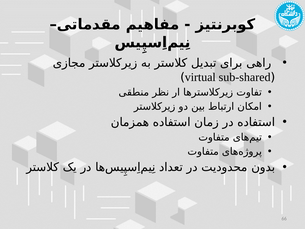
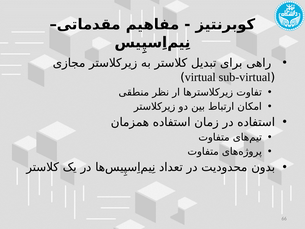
sub-shared: sub-shared -> sub-virtual (245, 77)
